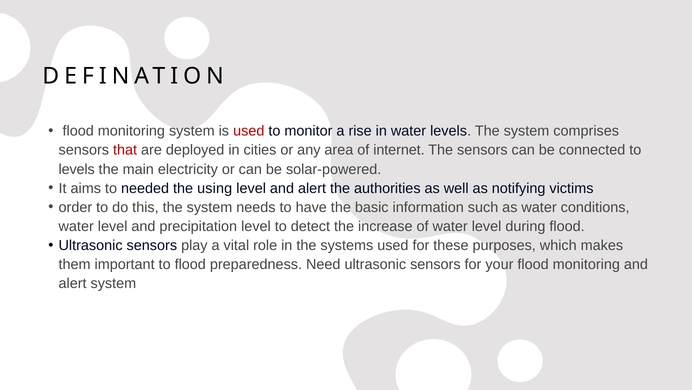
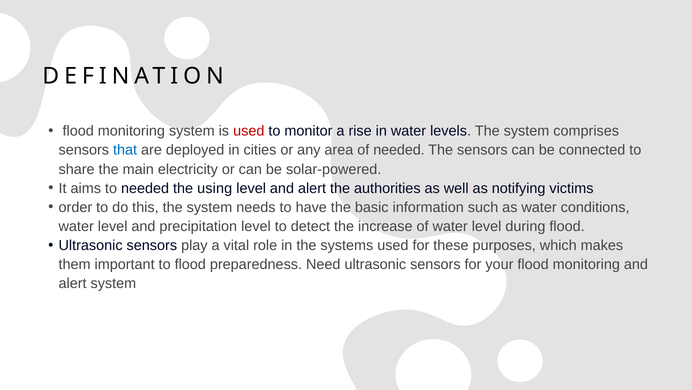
that colour: red -> blue (125, 150)
of internet: internet -> needed (399, 150)
levels: levels -> share (77, 169)
